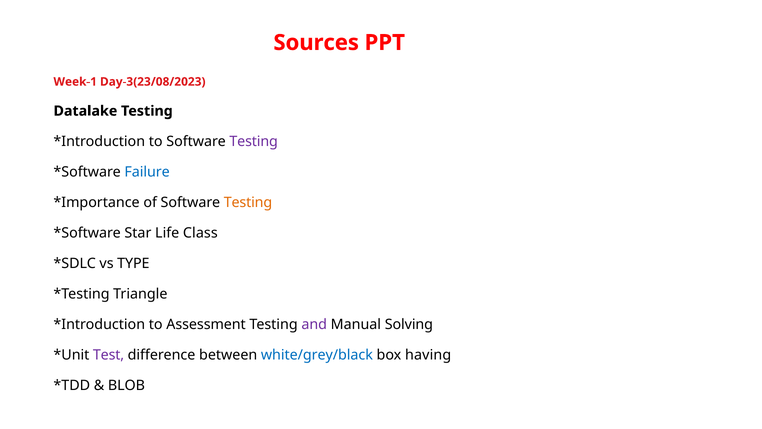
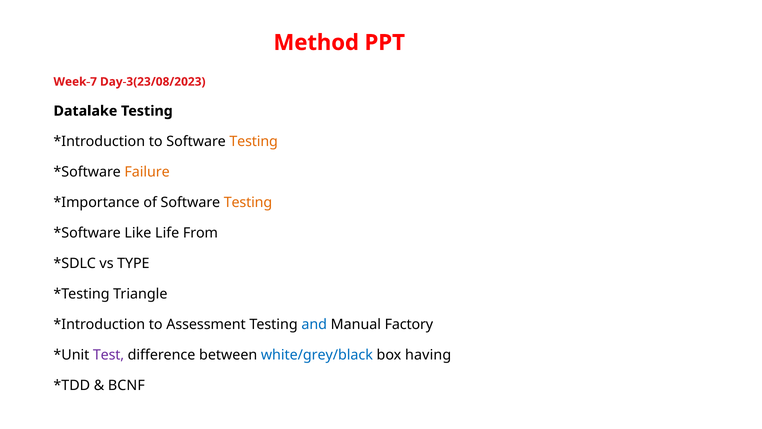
Sources: Sources -> Method (316, 43)
Week-1: Week-1 -> Week-7 (75, 82)
Testing colour: purple -> orange (254, 141)
Failure colour: blue -> orange (147, 172)
Star: Star -> Like (138, 233)
Class: Class -> From (200, 233)
and colour: purple -> blue (314, 324)
Solving: Solving -> Factory (409, 324)
BLOB: BLOB -> BCNF (126, 385)
